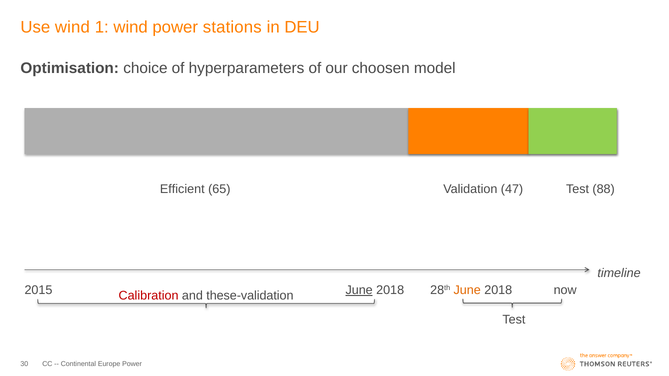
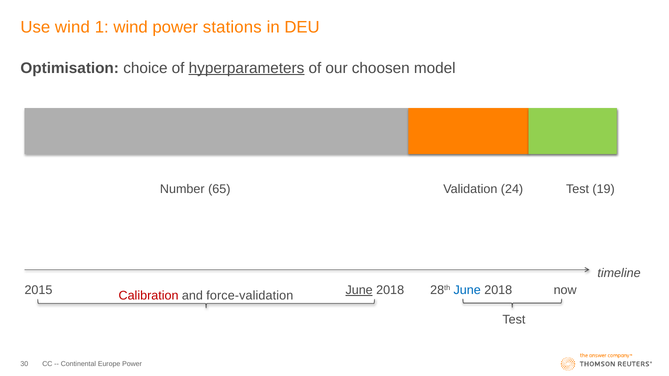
hyperparameters underline: none -> present (247, 68)
Efficient: Efficient -> Number (182, 189)
47: 47 -> 24 (512, 189)
88: 88 -> 19 (604, 189)
June colour: orange -> blue (467, 290)
these-validation: these-validation -> force-validation (250, 296)
